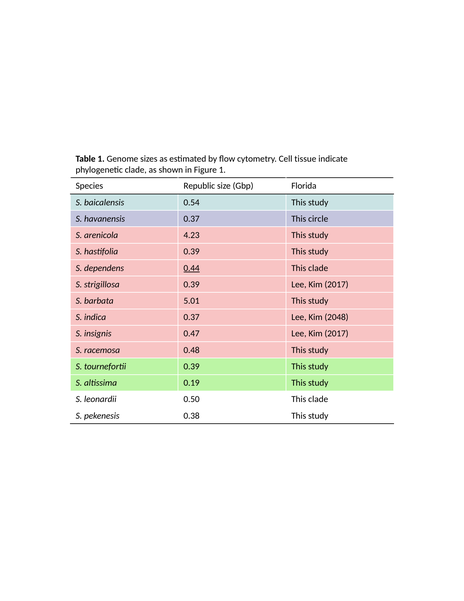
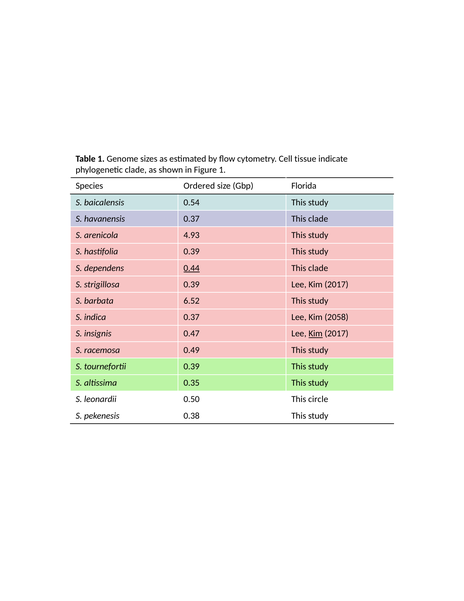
Republic: Republic -> Ordered (199, 186)
0.37 This circle: circle -> clade (318, 219)
4.23: 4.23 -> 4.93 (192, 235)
5.01: 5.01 -> 6.52 (192, 301)
2048: 2048 -> 2058 (337, 317)
Kim underline: none -> present (316, 333)
0.48: 0.48 -> 0.49 (192, 350)
0.19: 0.19 -> 0.35 (192, 383)
0.50 This clade: clade -> circle (318, 399)
